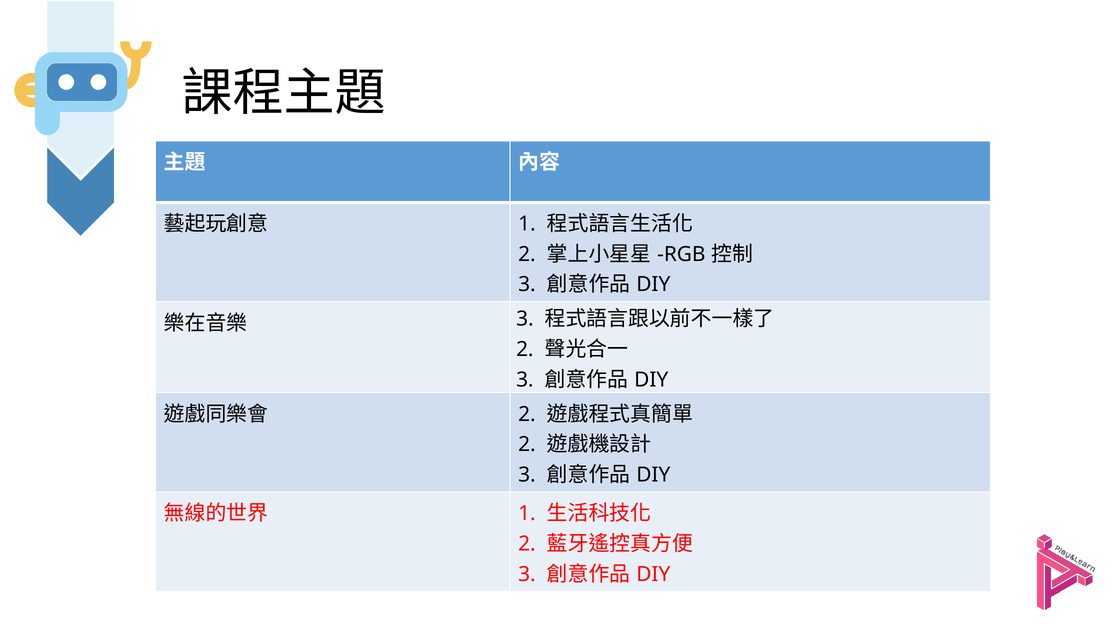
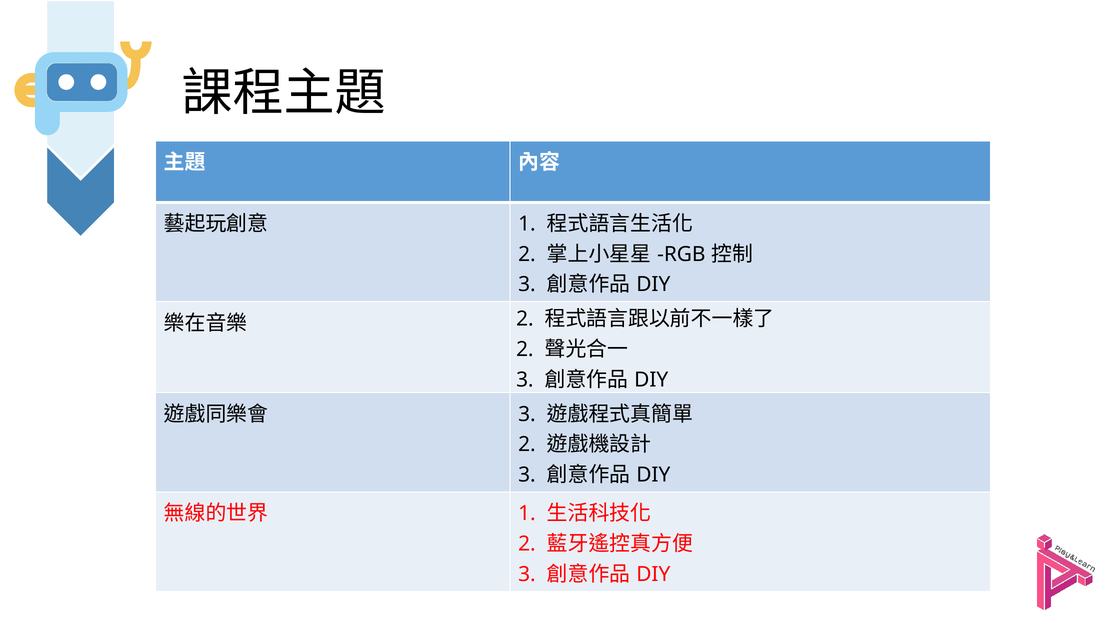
3: 3 -> 2 (525, 319)
2: 2 -> 3 (527, 414)
